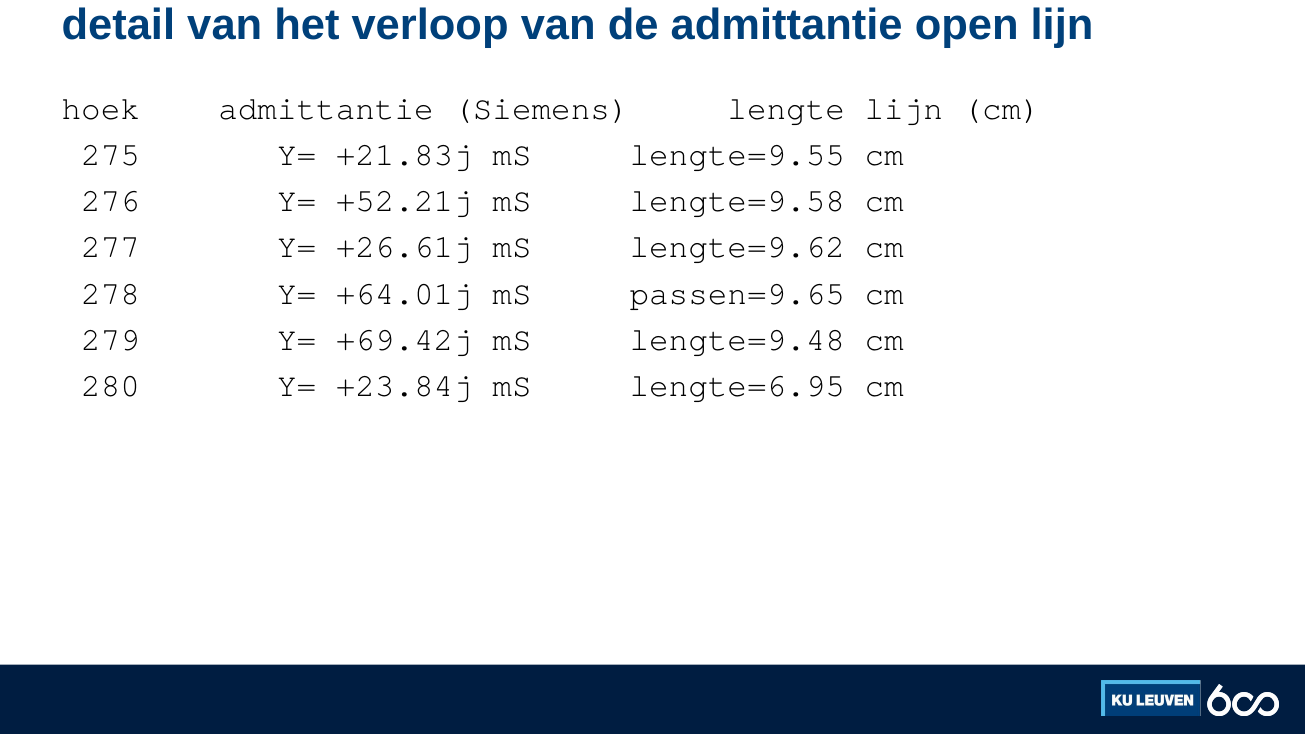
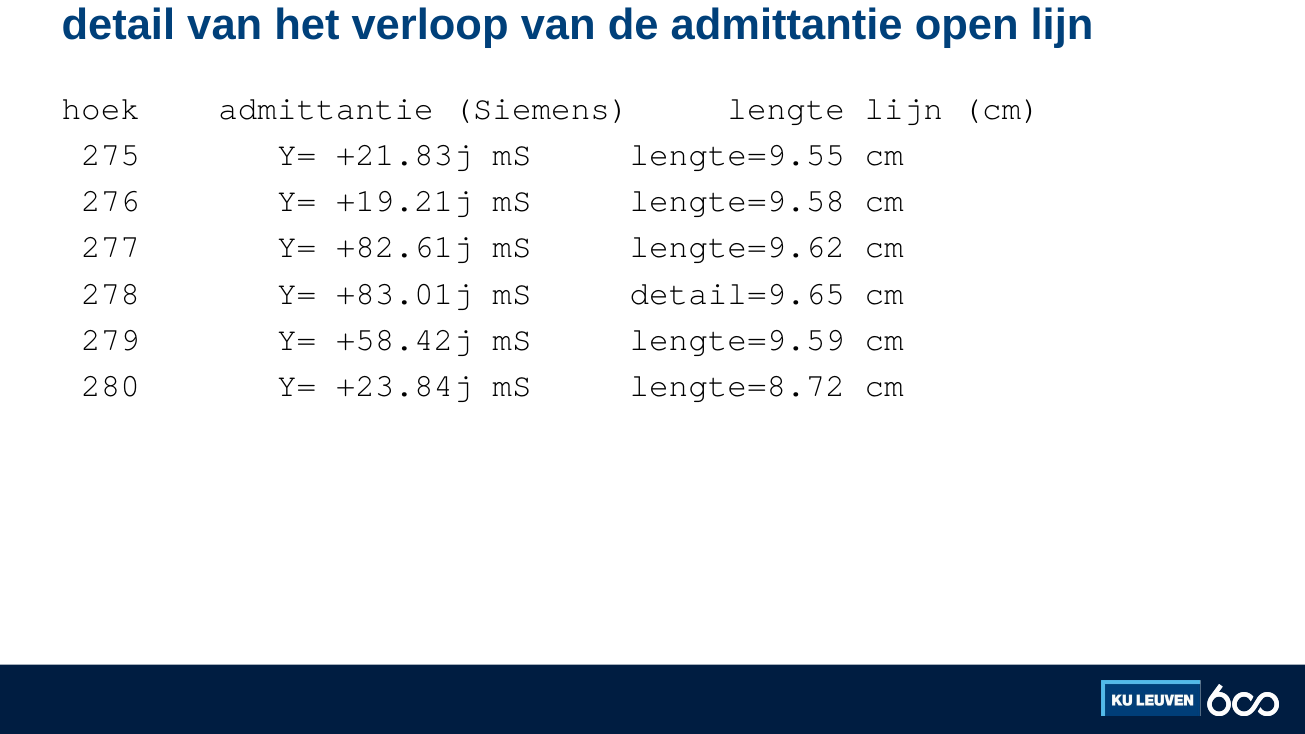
+52.21j: +52.21j -> +19.21j (404, 201)
+26.61j: +26.61j -> +82.61j (404, 247)
+64.01j: +64.01j -> +83.01j (404, 293)
passen=9.65: passen=9.65 -> detail=9.65 (737, 293)
+69.42j: +69.42j -> +58.42j (404, 340)
lengte=9.48: lengte=9.48 -> lengte=9.59 (737, 340)
lengte=6.95: lengte=6.95 -> lengte=8.72 (737, 386)
